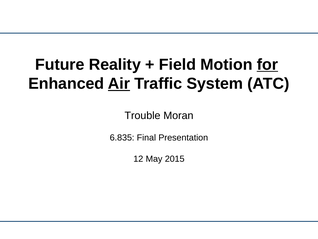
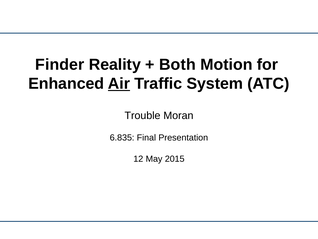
Future: Future -> Finder (60, 64)
Field: Field -> Both (177, 64)
for underline: present -> none (267, 64)
